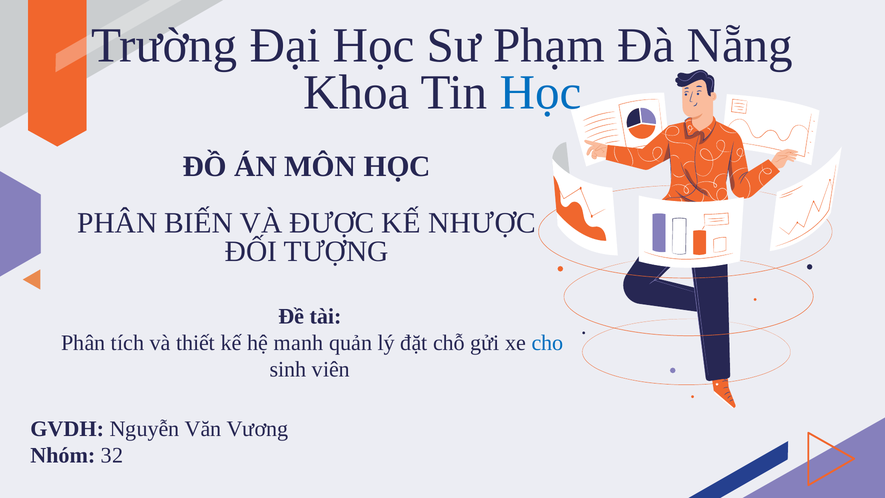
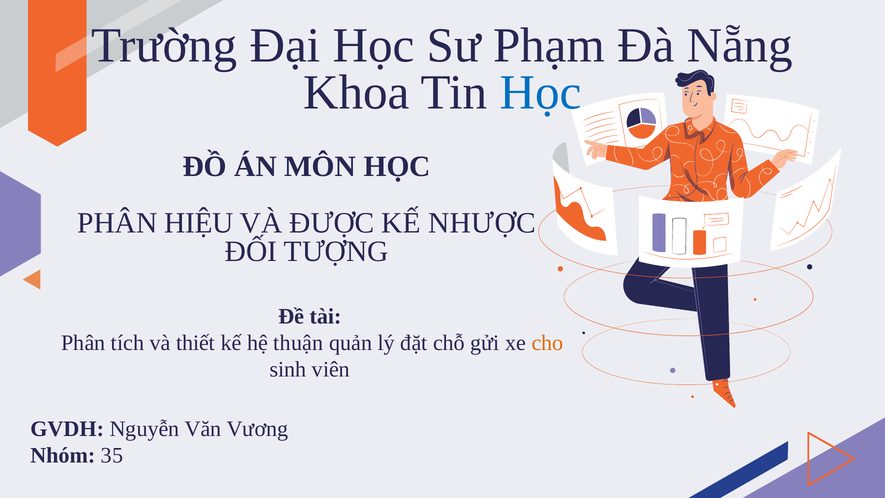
BIẾN: BIẾN -> HIỆU (199, 223)
manh: manh -> thuận (298, 343)
cho colour: blue -> orange (547, 343)
32: 32 -> 35 (112, 455)
